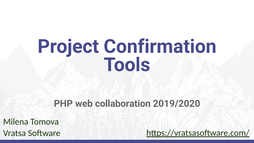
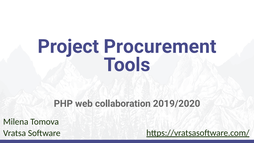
Confirmation: Confirmation -> Procurement (160, 46)
